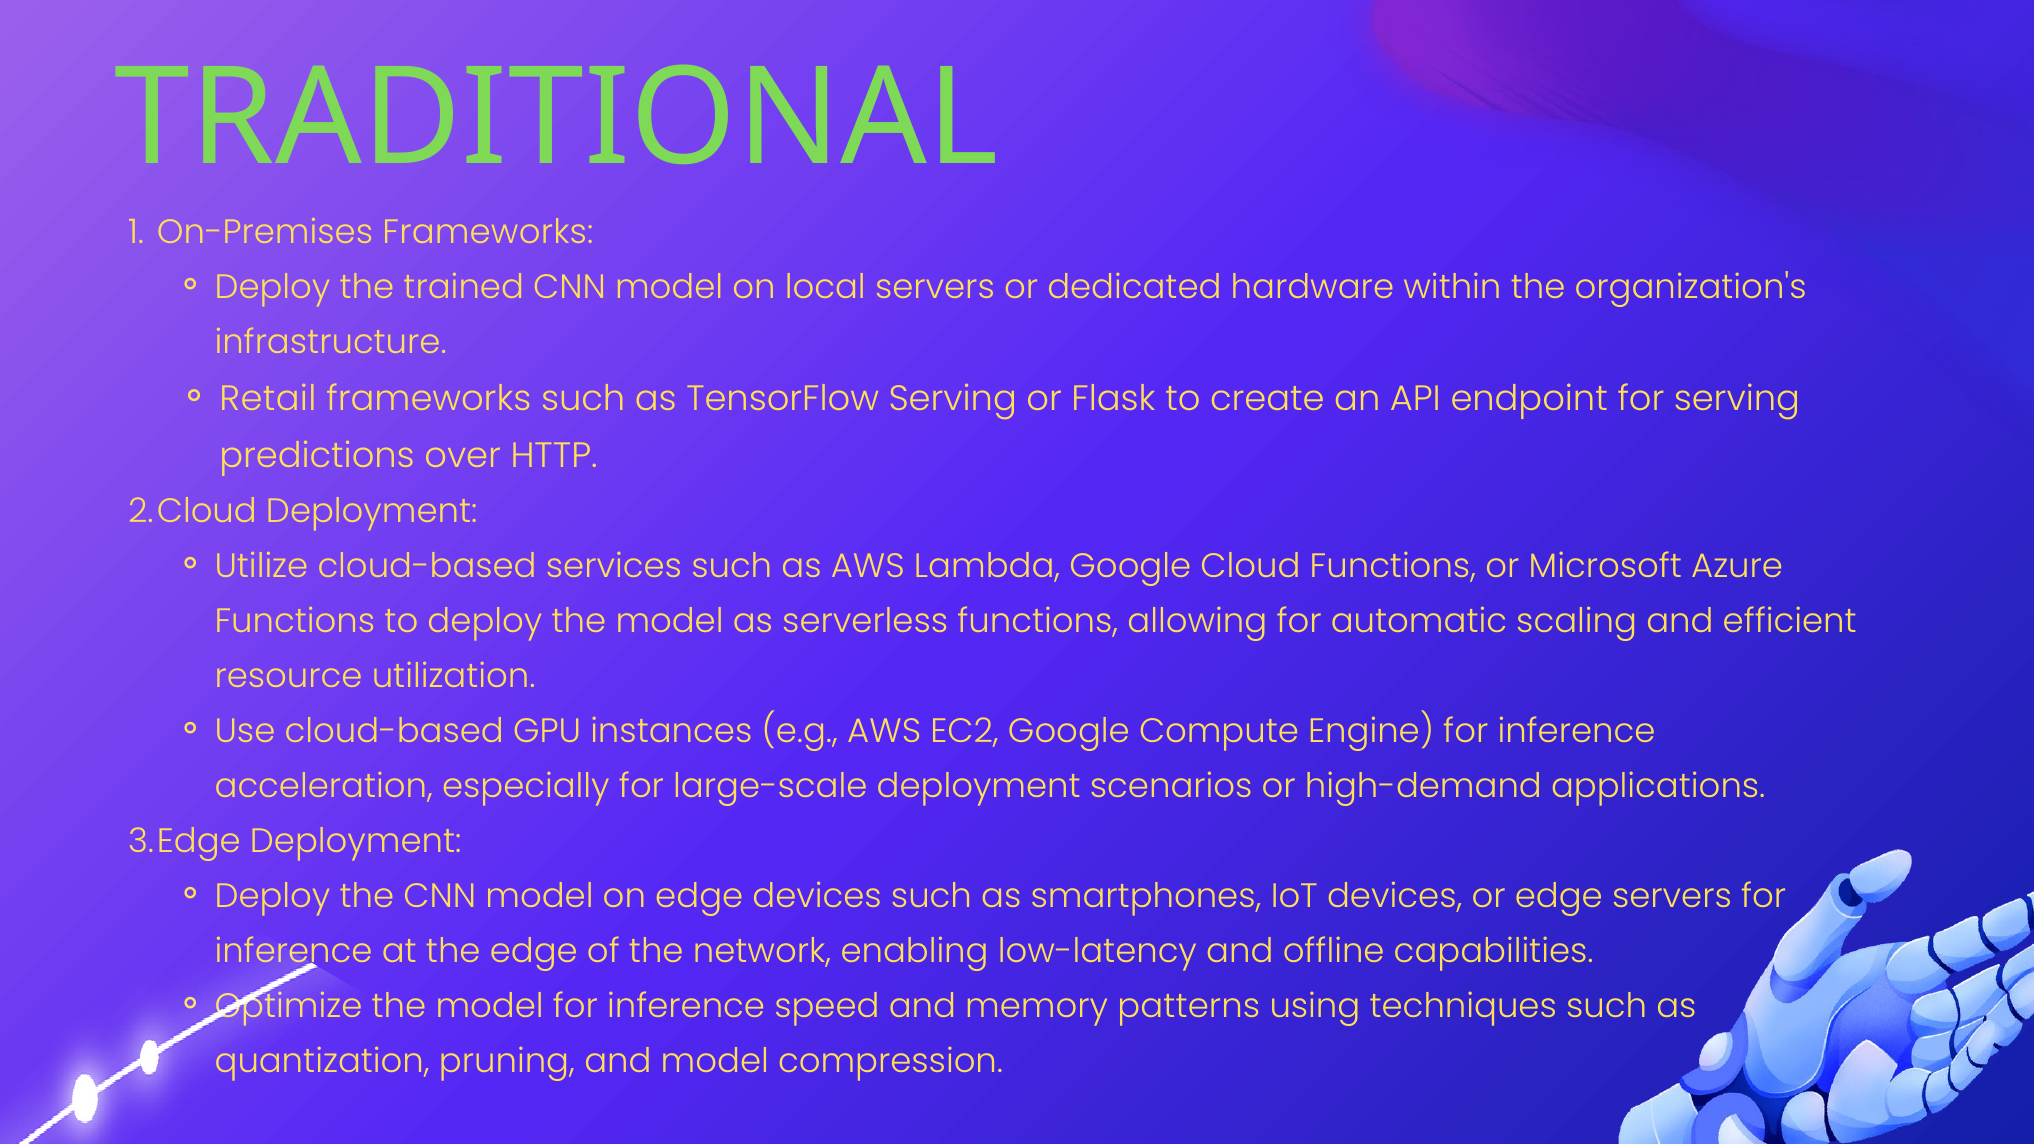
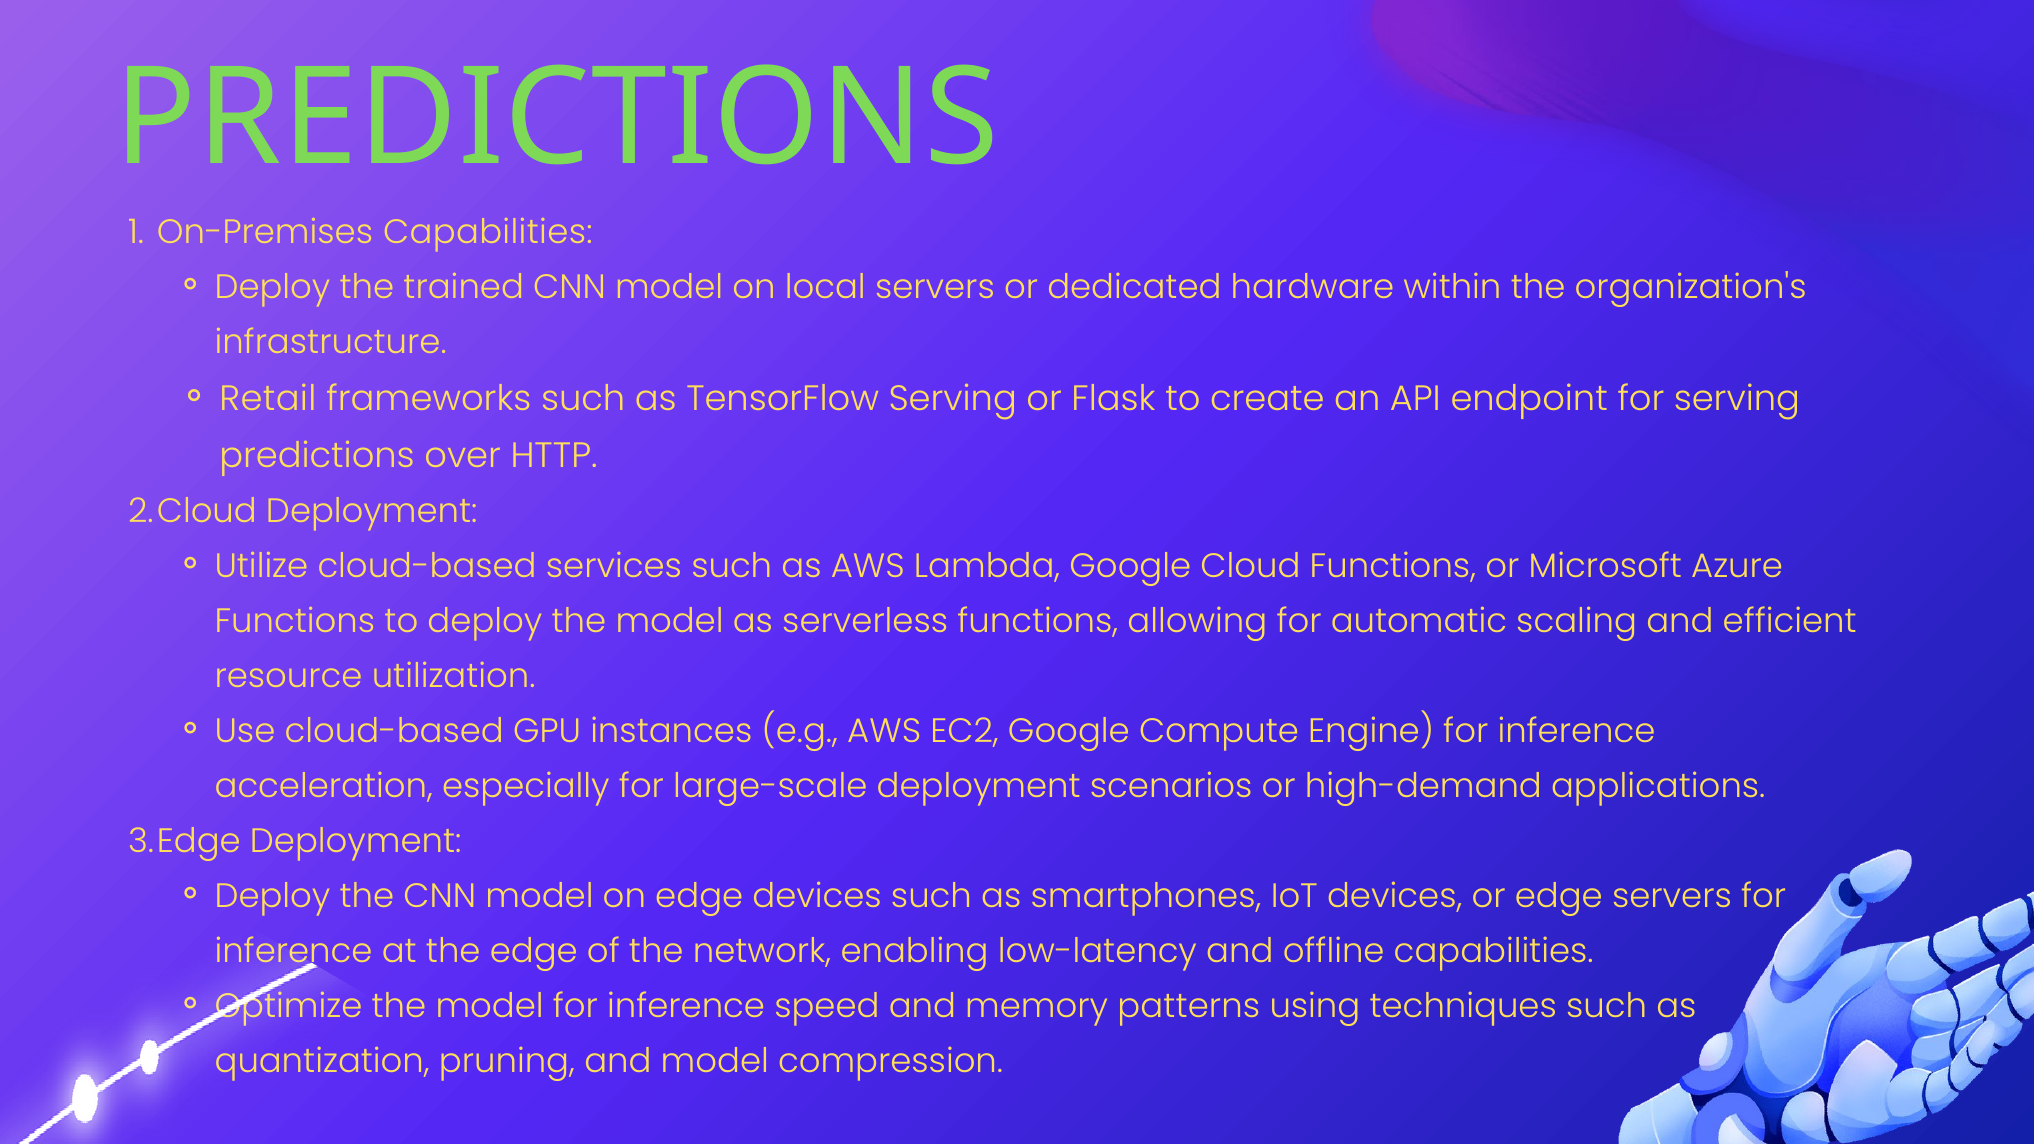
TRADITIONAL: TRADITIONAL -> PREDICTIONS (557, 119)
On-Premises Frameworks: Frameworks -> Capabilities (488, 232)
